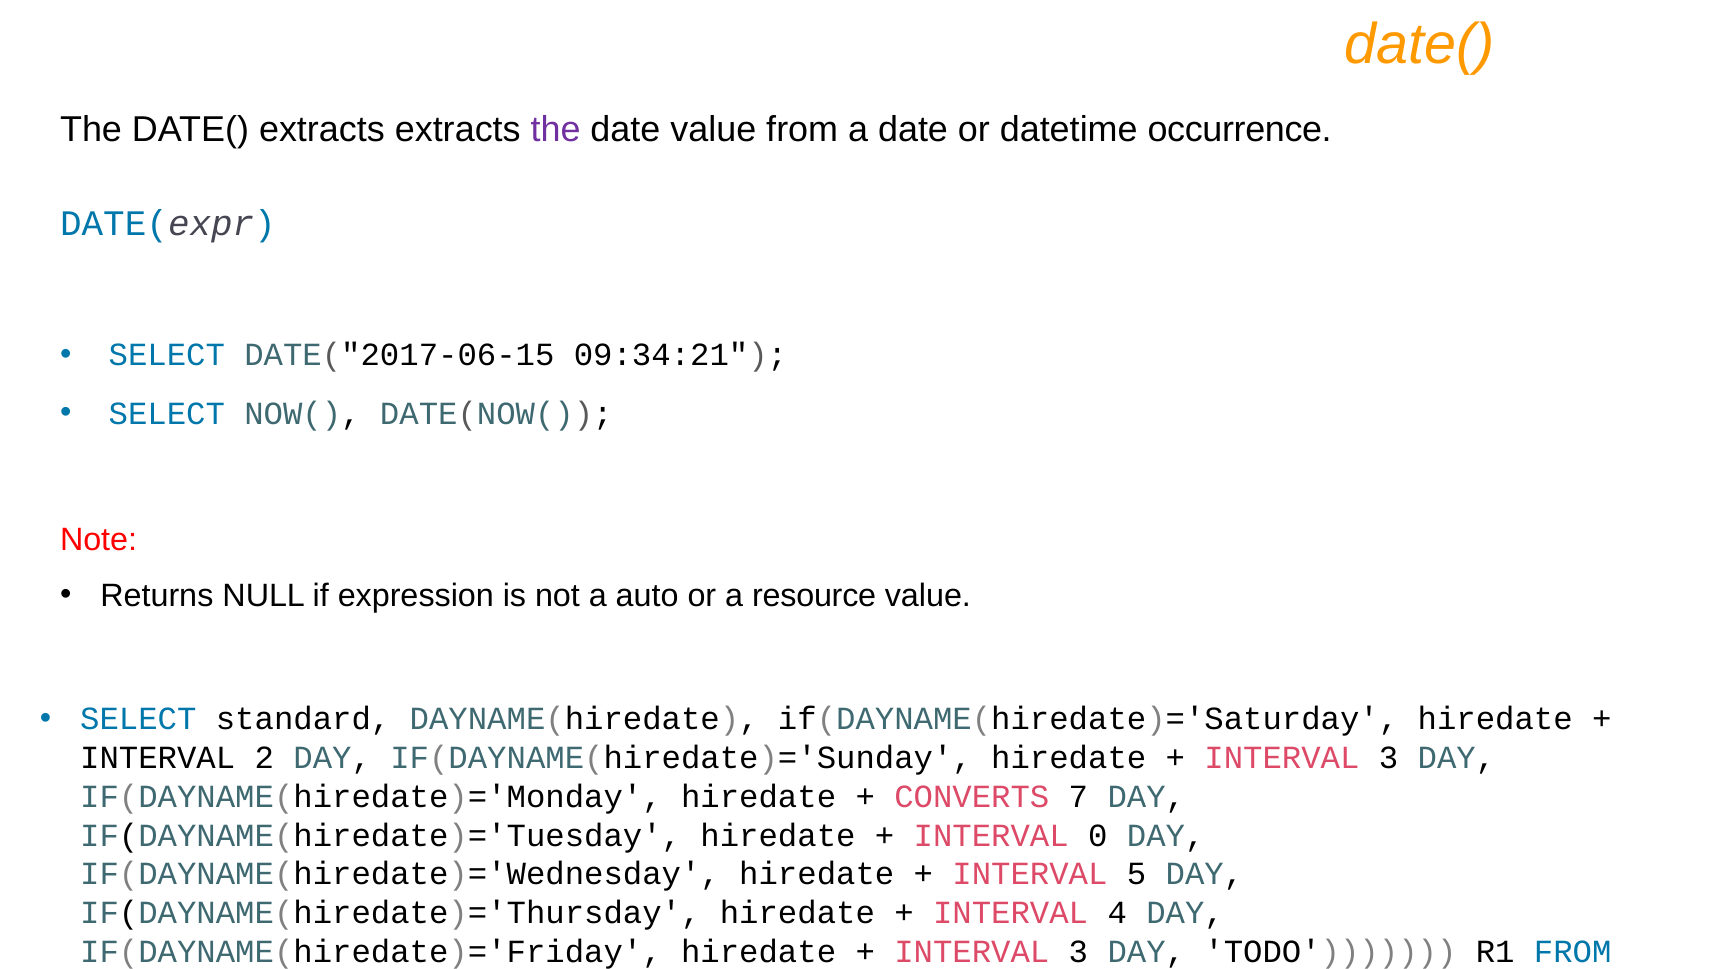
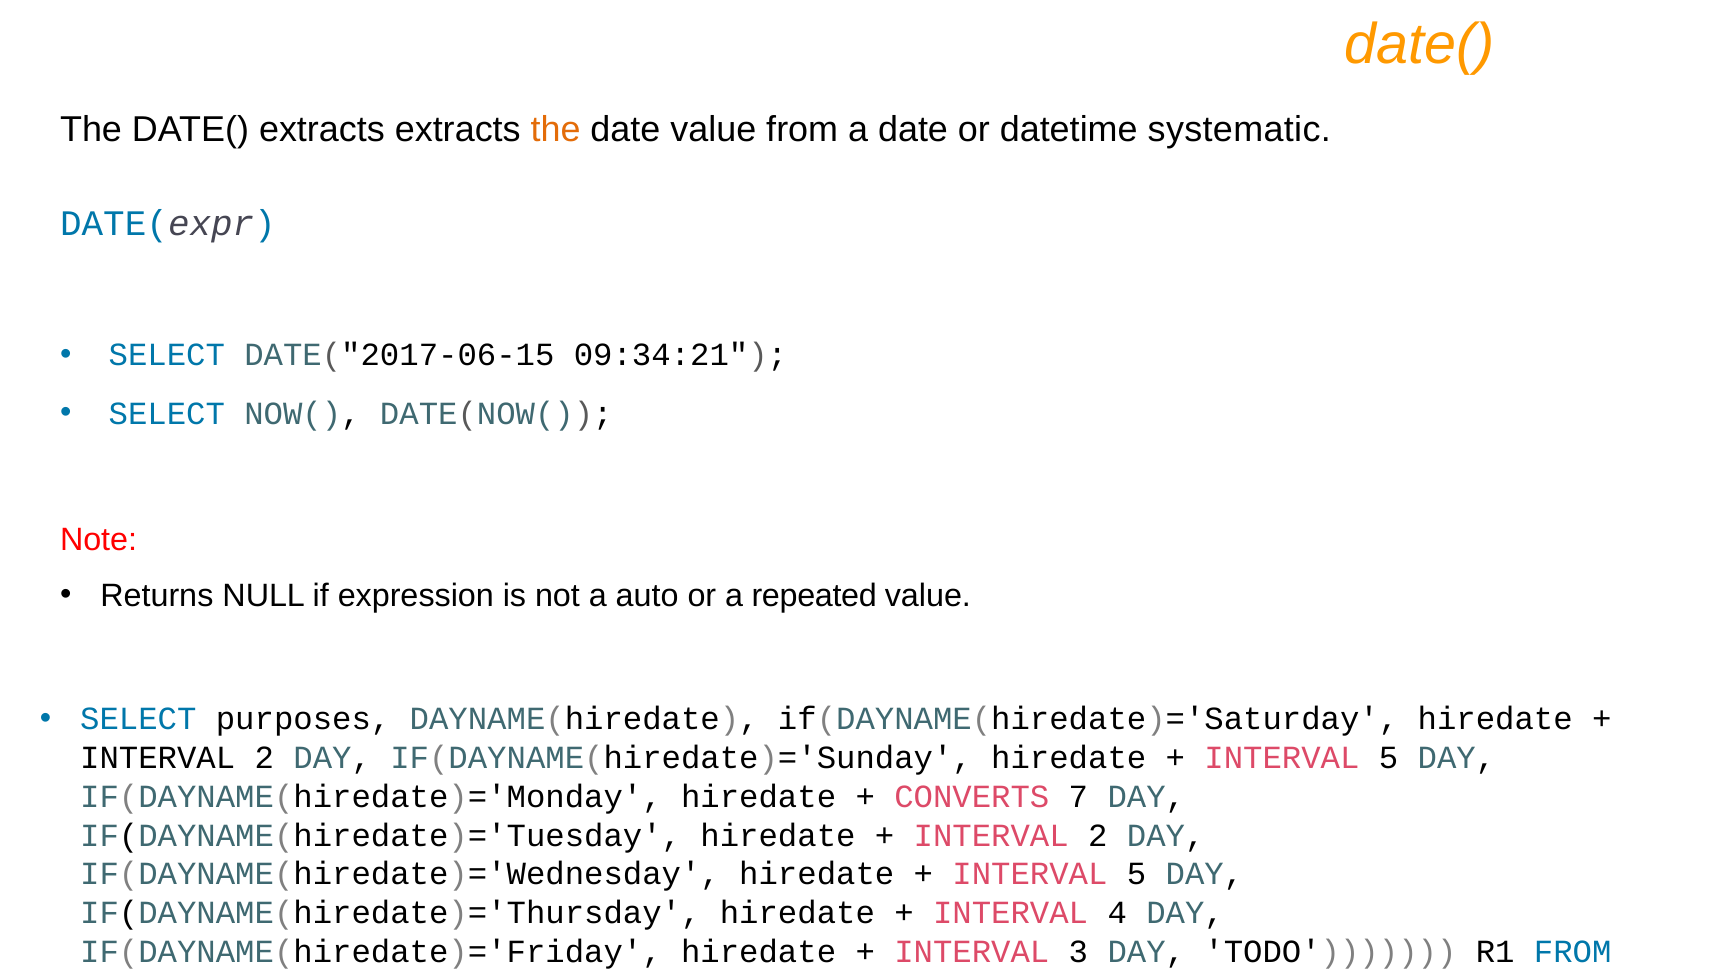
the colour: purple -> orange (556, 130)
occurrence: occurrence -> systematic (1239, 130)
resource: resource -> repeated (814, 596)
standard: standard -> purposes (303, 719)
3: 3 -> 5 (1389, 758)
0: 0 -> 2 (1098, 836)
